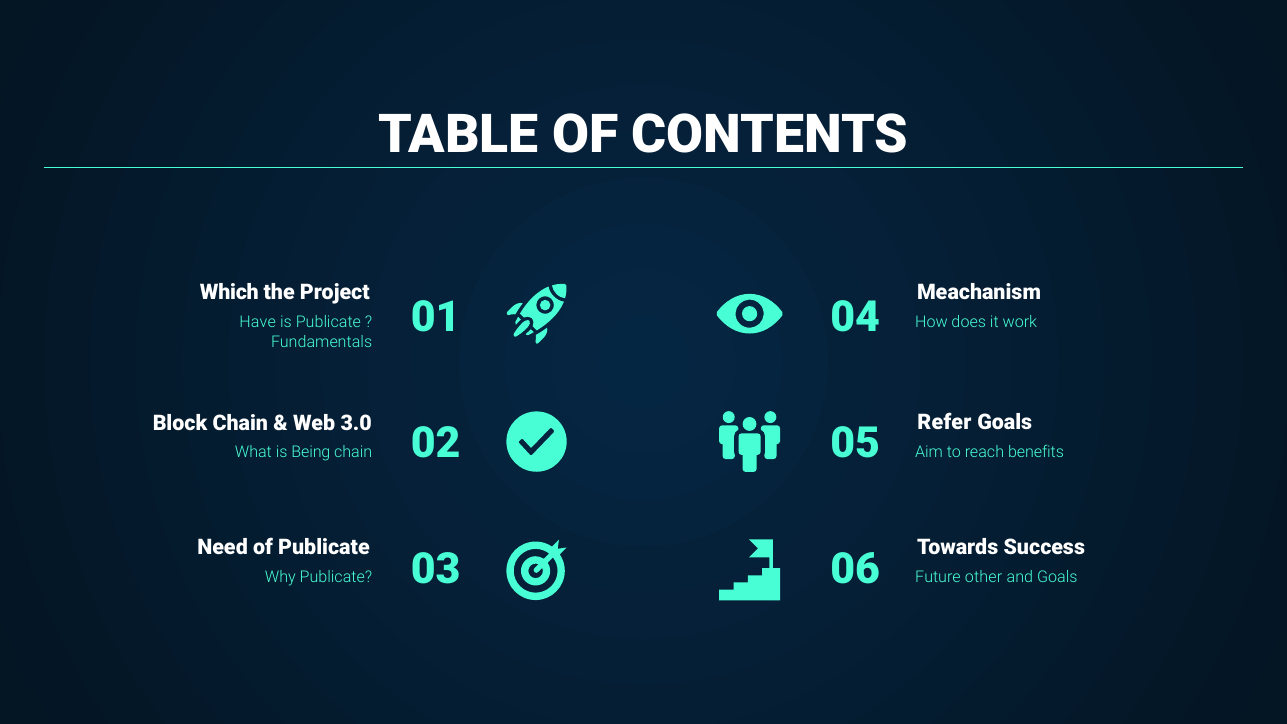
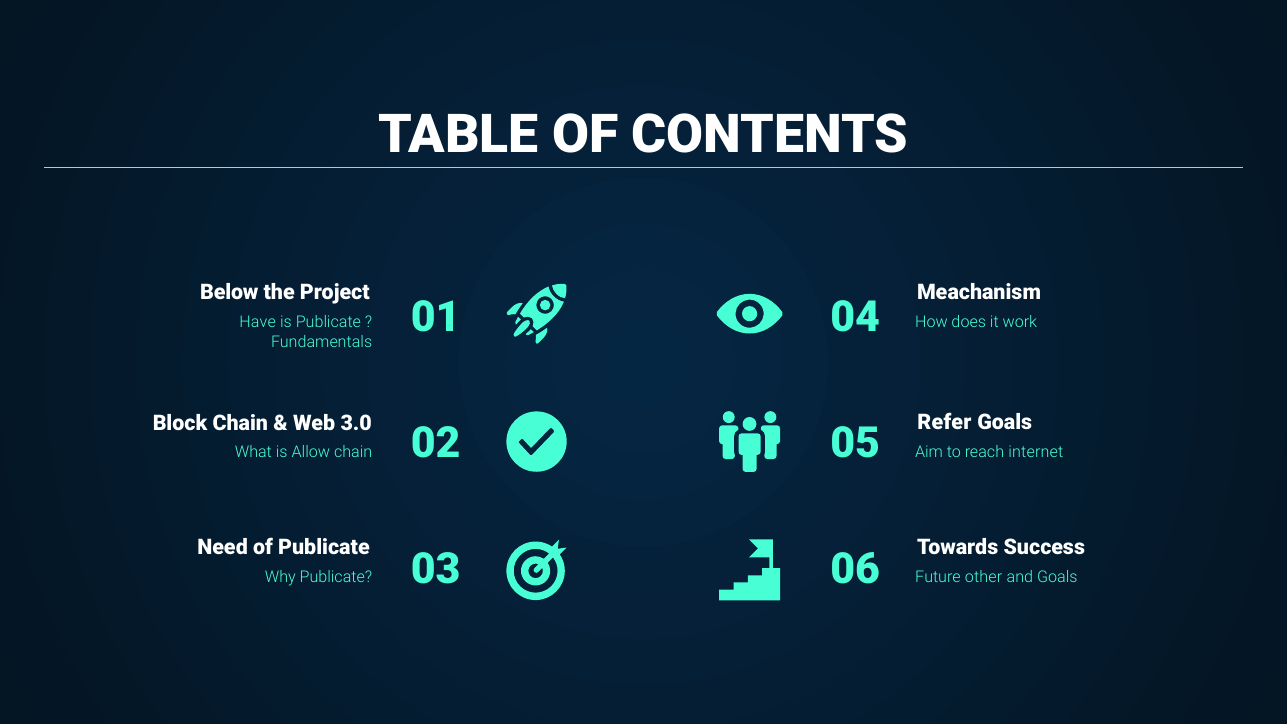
Which: Which -> Below (229, 292)
Being: Being -> Allow (311, 452)
benefits: benefits -> internet (1036, 452)
